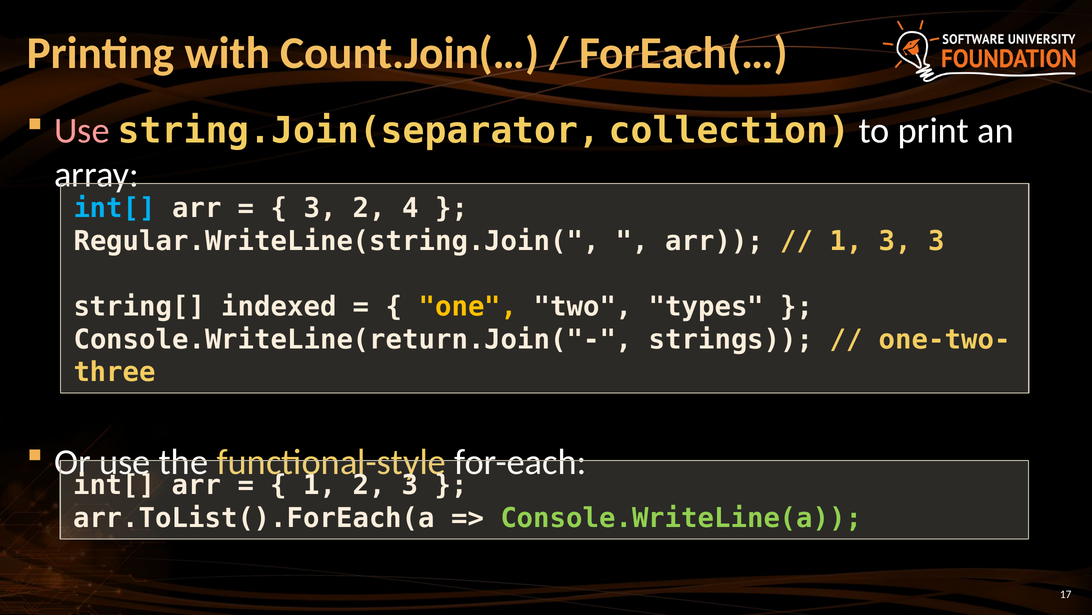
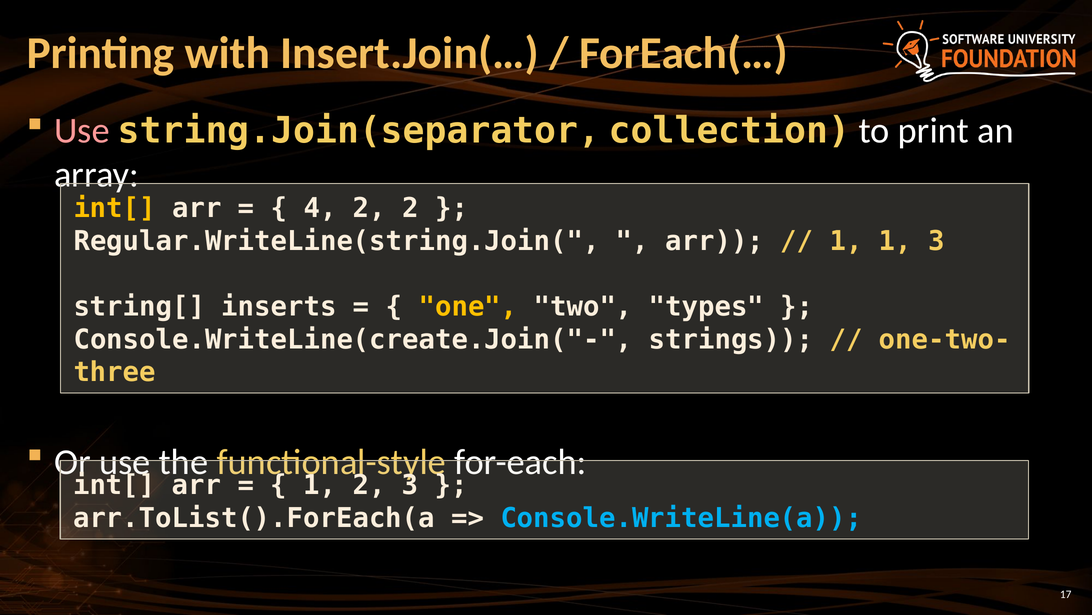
Count.Join(…: Count.Join(… -> Insert.Join(… (410, 53)
int[ colour: light blue -> yellow (115, 208)
3: 3 -> 4 (320, 208)
2 4: 4 -> 2 (411, 208)
1 3: 3 -> 1 (895, 241)
indexed: indexed -> inserts (279, 306)
Console.WriteLine(return.Join("-: Console.WriteLine(return.Join("- -> Console.WriteLine(create.Join("- (353, 339)
Console.WriteLine(a colour: light green -> light blue (681, 518)
